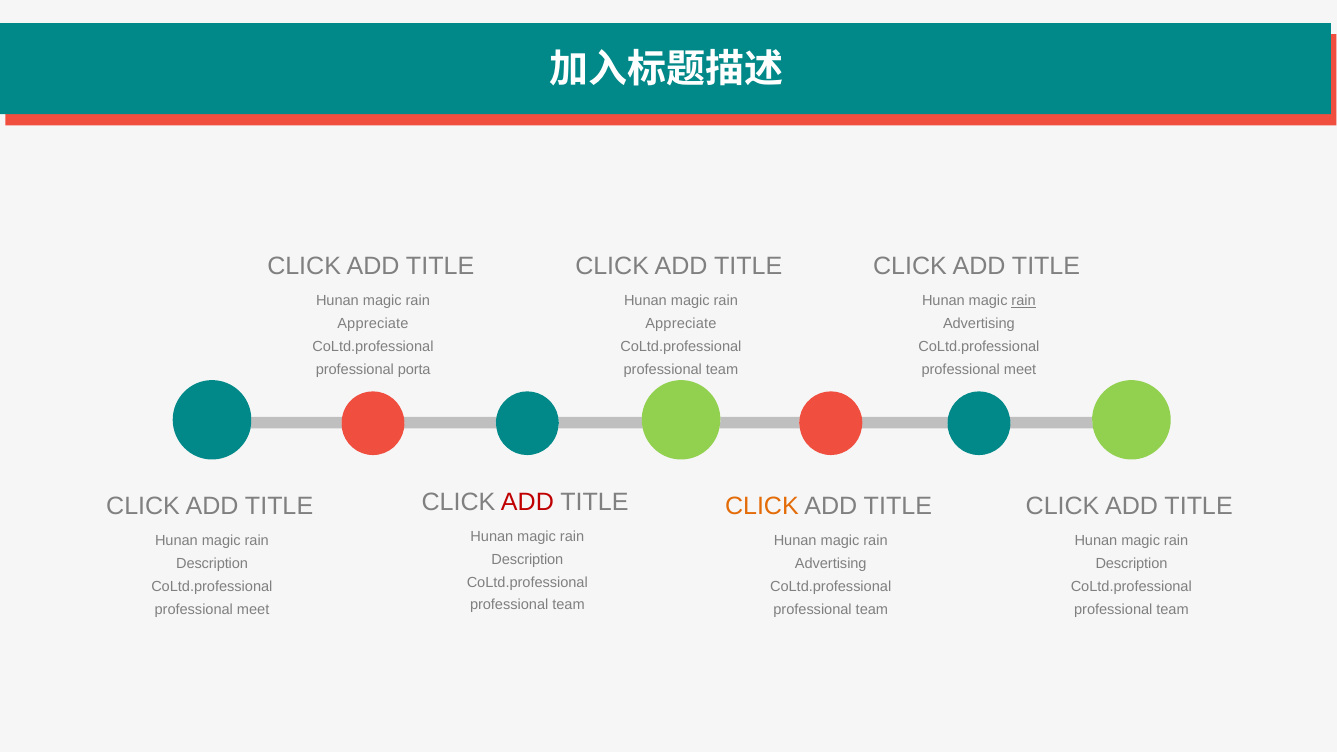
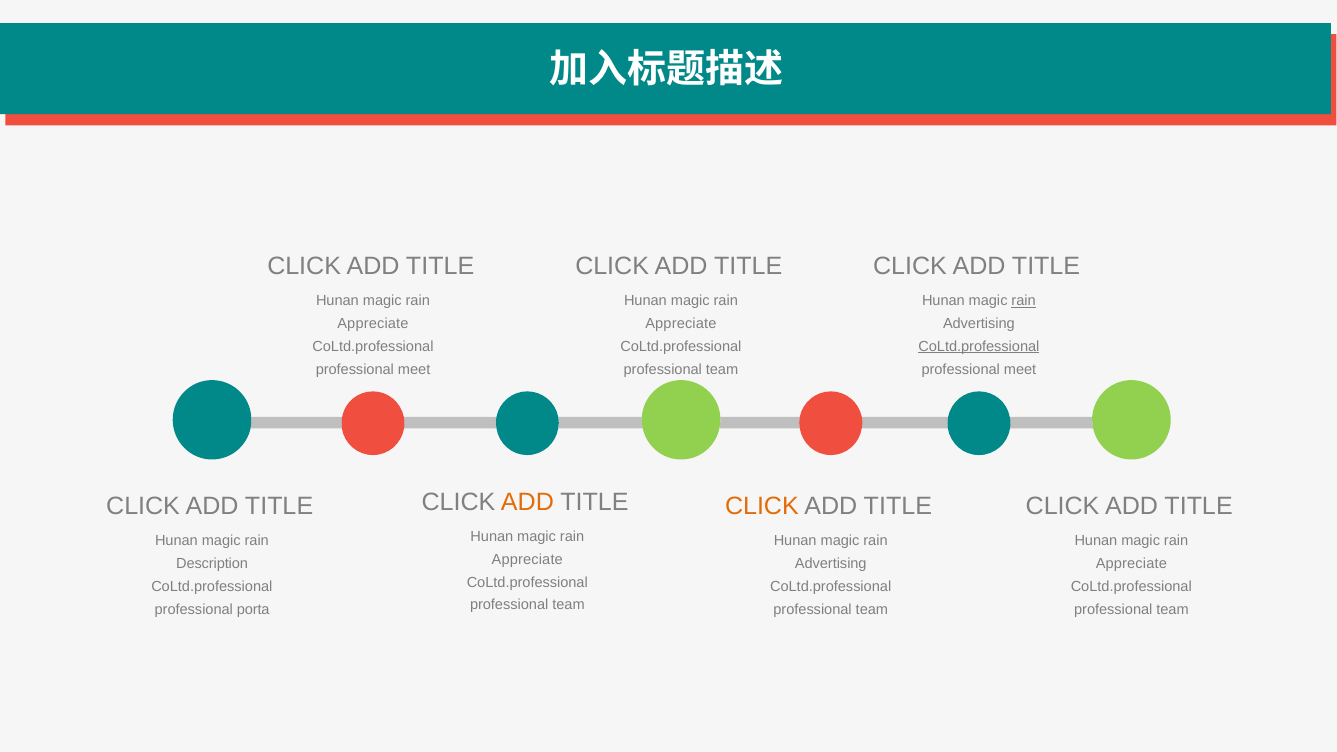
CoLtd.professional underline: none -> present (979, 347)
porta: porta -> meet (414, 369)
ADD colour: red -> orange (527, 502)
Description: Description -> Appreciate (527, 560)
Description: Description -> Appreciate (1131, 564)
meet: meet -> porta (253, 610)
